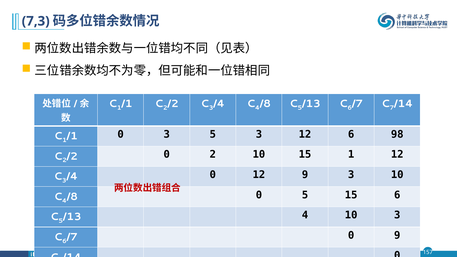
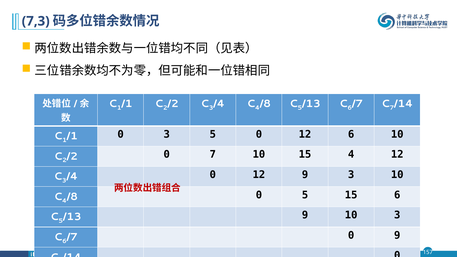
5 3: 3 -> 0 (259, 134)
6 98: 98 -> 10 (397, 134)
0 2: 2 -> 7 (213, 155)
15 1: 1 -> 4 (351, 155)
4: 4 -> 9 (305, 215)
